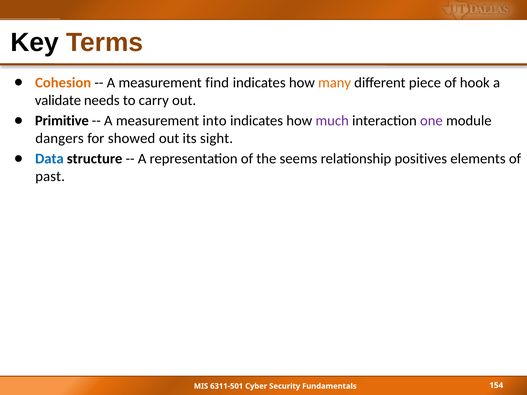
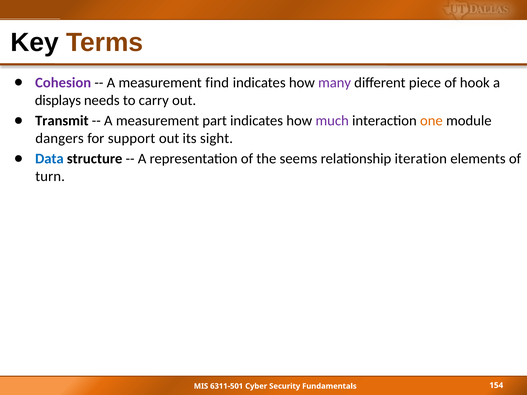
Cohesion colour: orange -> purple (63, 83)
many colour: orange -> purple (335, 83)
validate: validate -> displays (58, 100)
Primitive: Primitive -> Transmit (62, 121)
into: into -> part (215, 121)
one colour: purple -> orange (431, 121)
showed: showed -> support (132, 138)
positives: positives -> iteration (421, 159)
past: past -> turn (50, 176)
